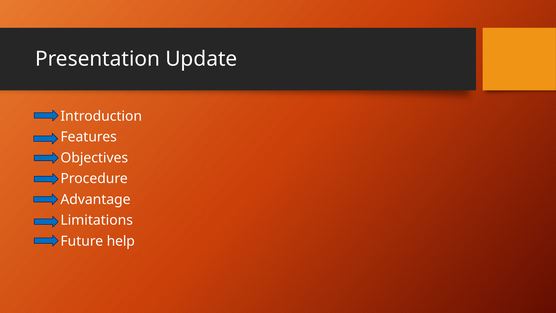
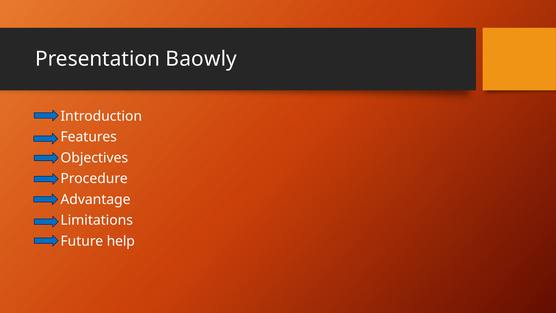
Update: Update -> Baowly (201, 59)
